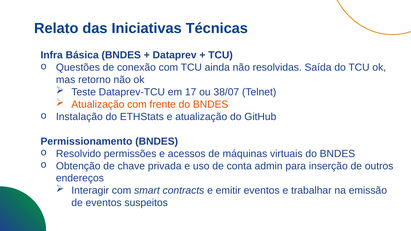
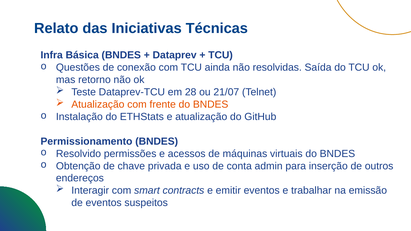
17: 17 -> 28 (191, 92)
38/07: 38/07 -> 21/07 (226, 92)
